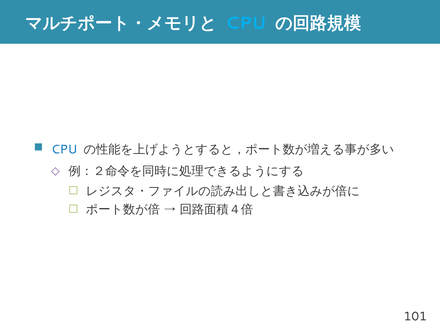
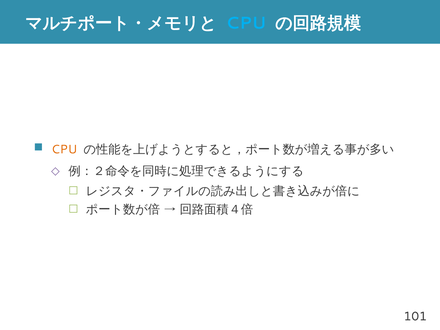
CPU colour: blue -> orange (64, 150)
